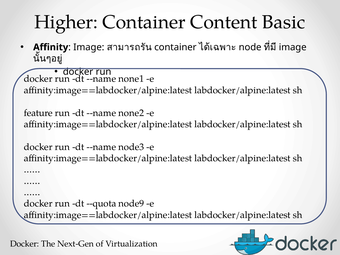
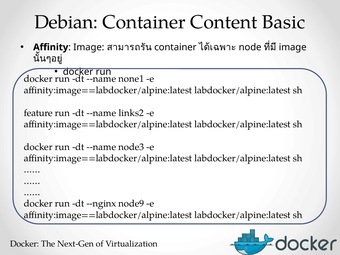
Higher: Higher -> Debian (66, 22)
none2: none2 -> links2 (131, 113)
--quota: --quota -> --nginx (101, 204)
